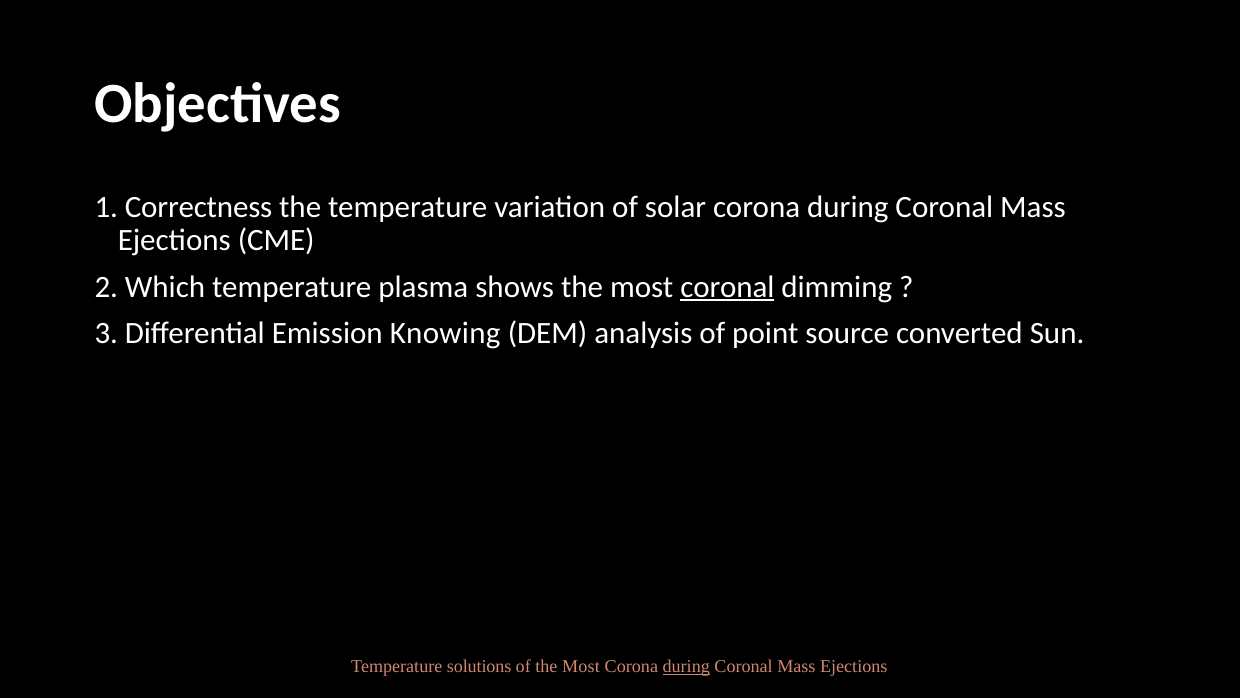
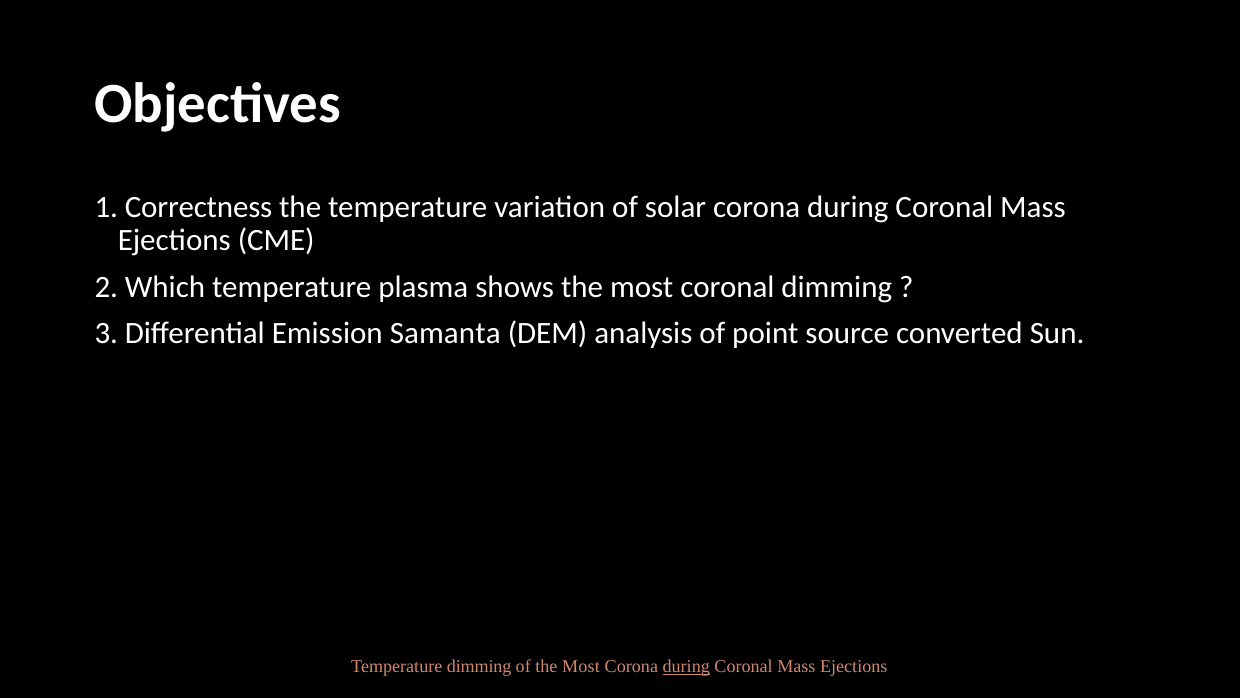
coronal underline: present -> none (727, 287)
Knowing: Knowing -> Samanta (445, 333)
Temperature solutions: solutions -> dimming (479, 666)
